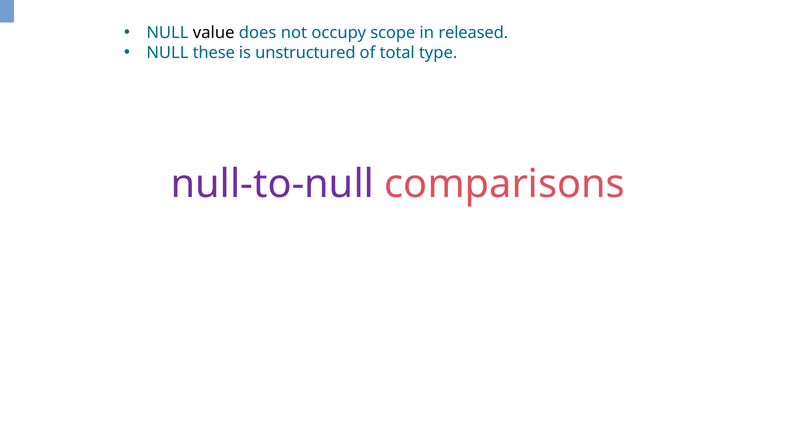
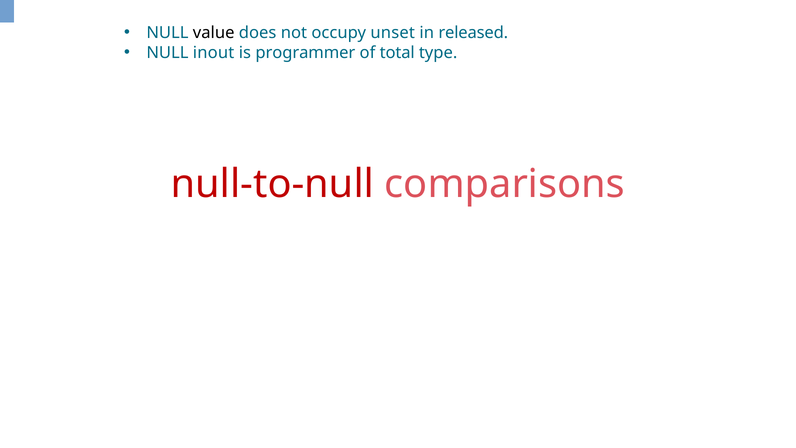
scope: scope -> unset (393, 33)
these: these -> inout (214, 53)
unstructured: unstructured -> programmer (305, 53)
null-to-null colour: purple -> red (272, 184)
